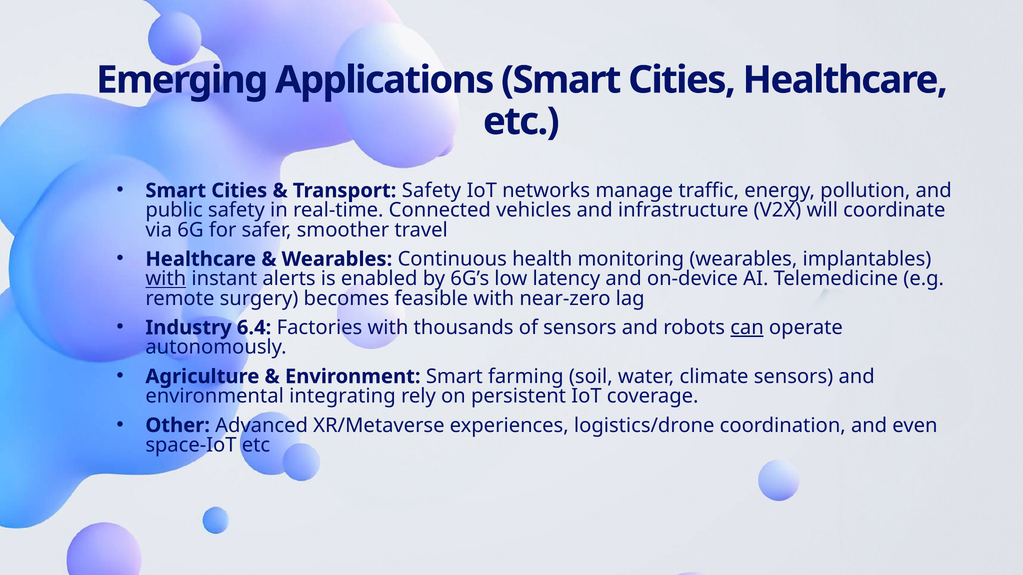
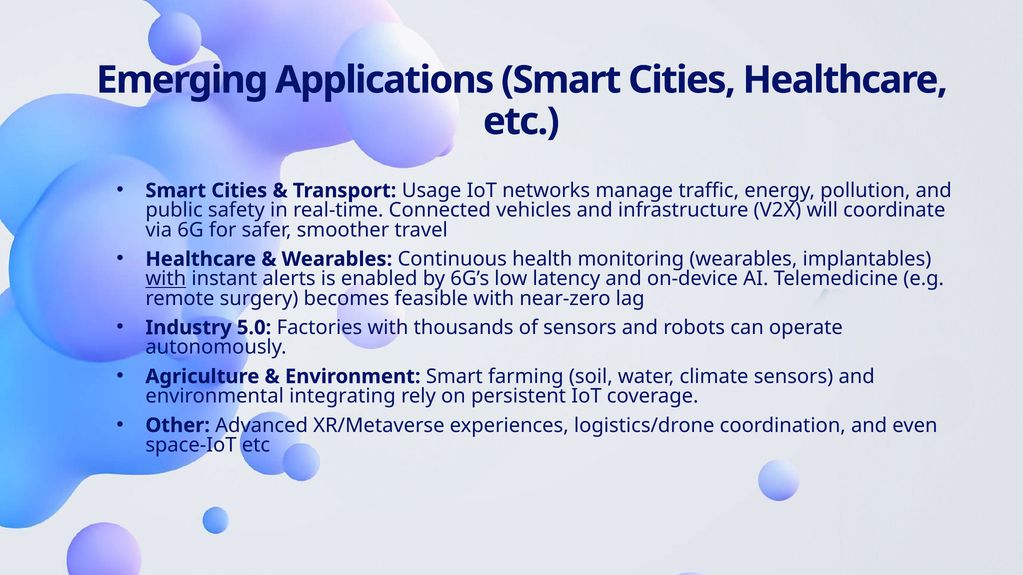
Transport Safety: Safety -> Usage (432, 191)
6.4: 6.4 -> 5.0 (254, 328)
can underline: present -> none (747, 328)
